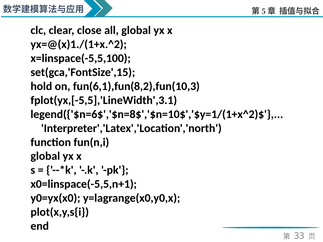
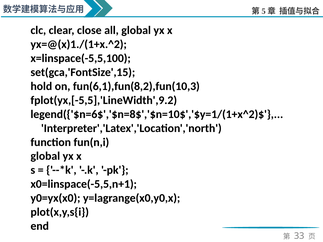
fplot(yx,[-5,5],'LineWidth',3.1: fplot(yx,[-5,5],'LineWidth',3.1 -> fplot(yx,[-5,5],'LineWidth',9.2 (104, 100)
